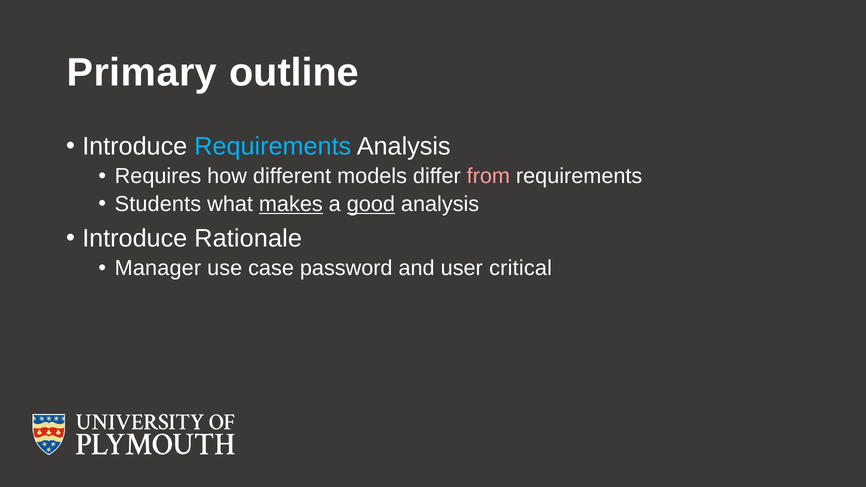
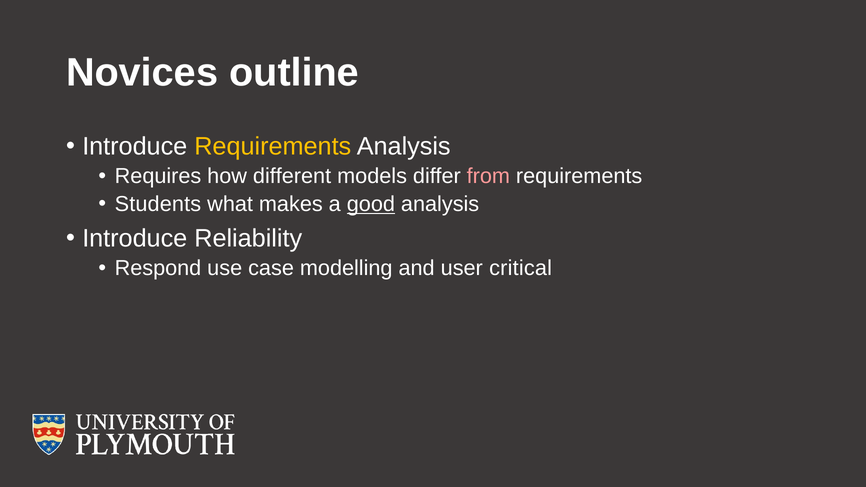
Primary: Primary -> Novices (142, 73)
Requirements colour: light blue -> yellow (273, 146)
makes underline: present -> none (291, 204)
Rationale: Rationale -> Reliability (248, 238)
Manager: Manager -> Respond (158, 268)
password: password -> modelling (346, 268)
